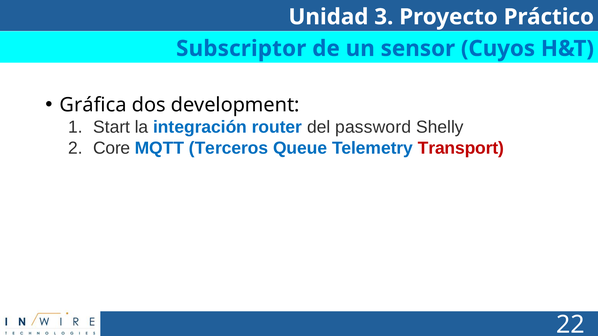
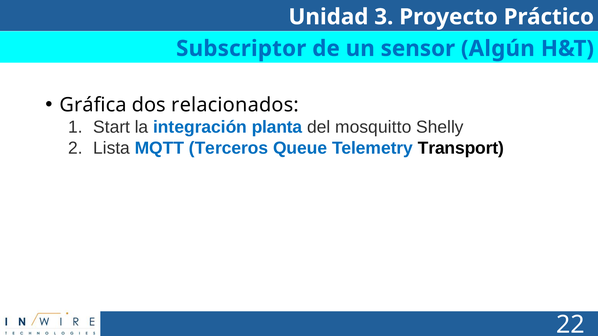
Cuyos: Cuyos -> Algún (498, 49)
development: development -> relacionados (235, 105)
router: router -> planta (277, 127)
password: password -> mosquitto (373, 127)
Core: Core -> Lista (112, 148)
Transport colour: red -> black (461, 148)
